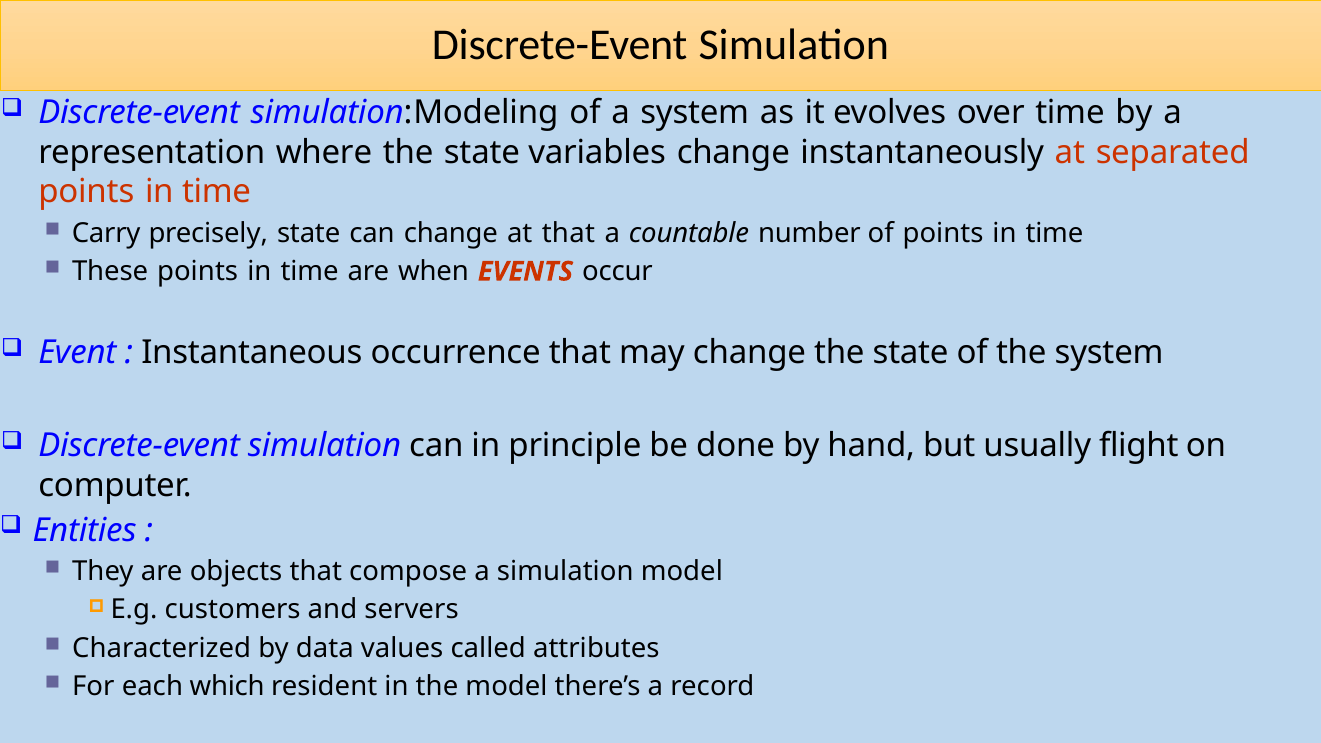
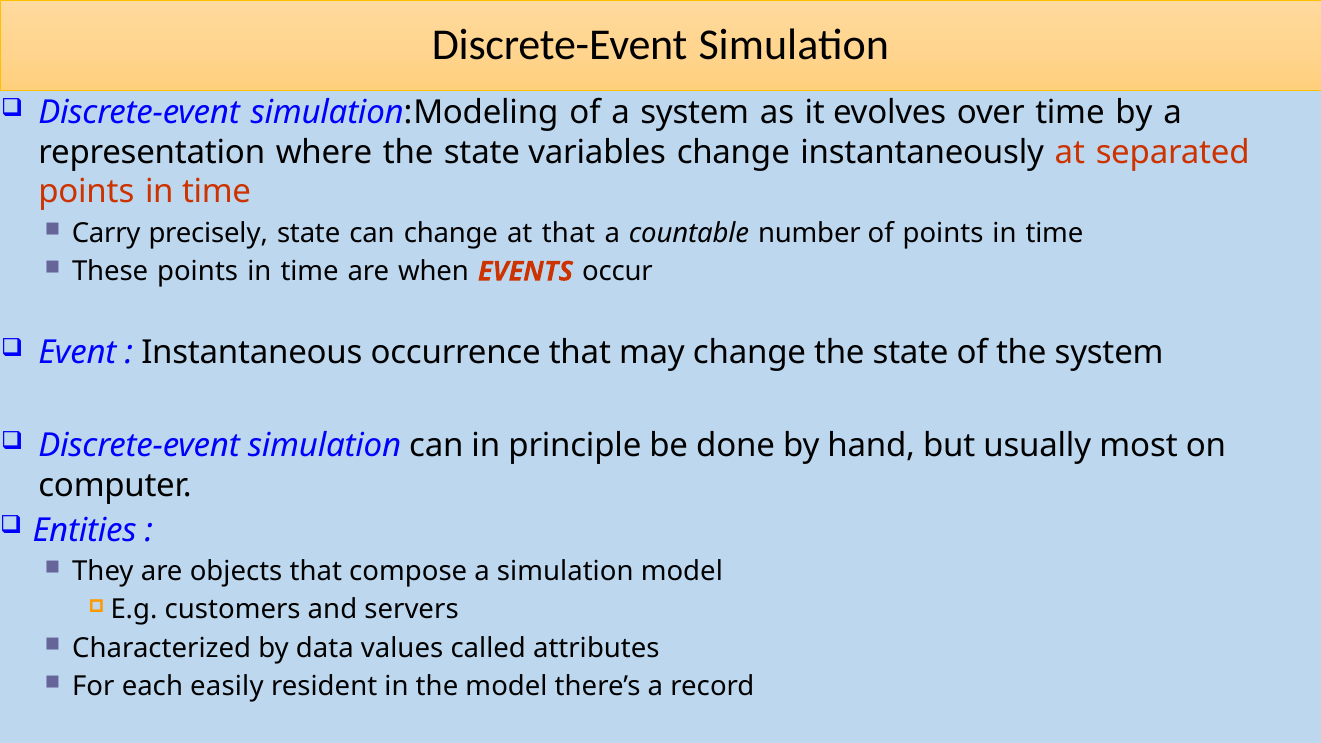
flight: flight -> most (1139, 446)
which: which -> easily (227, 686)
